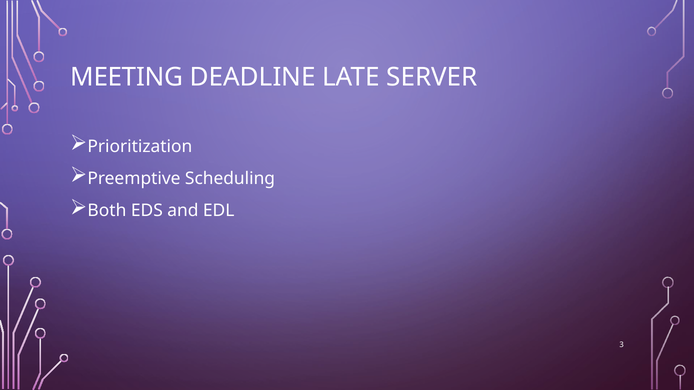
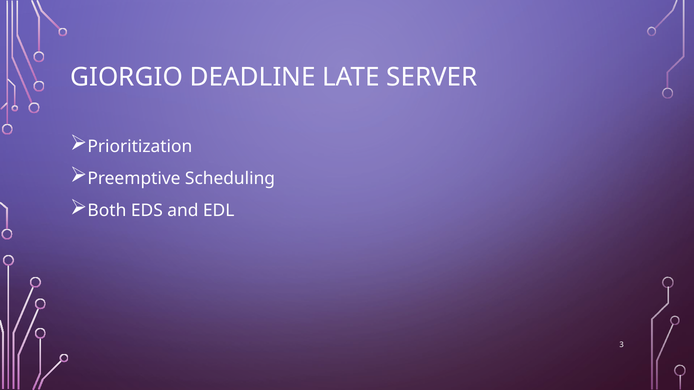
MEETING: MEETING -> GIORGIO (127, 77)
